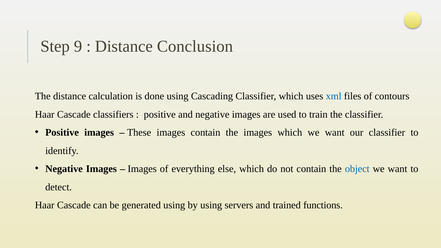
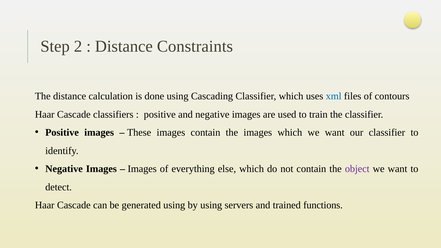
9: 9 -> 2 (78, 46)
Conclusion: Conclusion -> Constraints (195, 46)
object colour: blue -> purple (357, 169)
